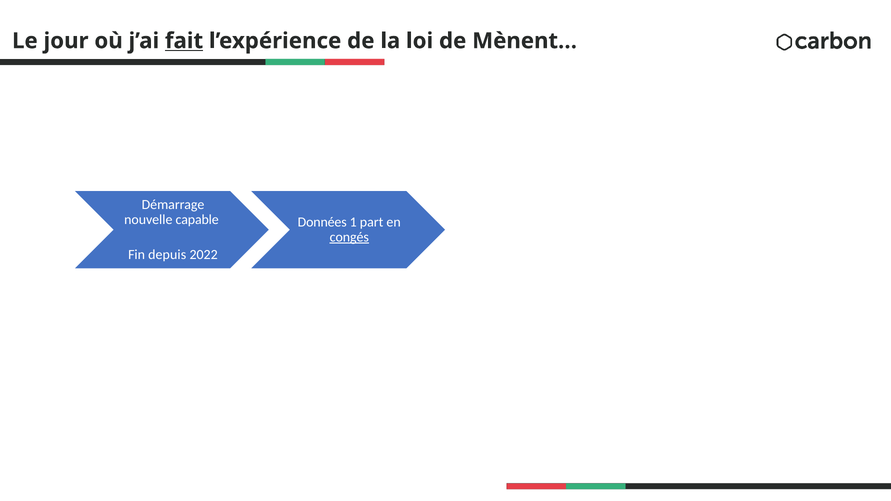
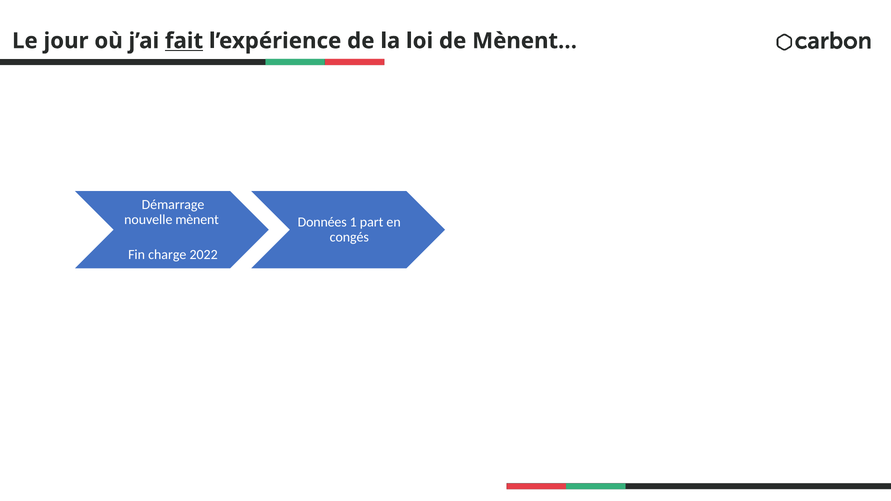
capable: capable -> mènent (197, 220)
congés underline: present -> none (349, 237)
depuis: depuis -> charge (167, 255)
